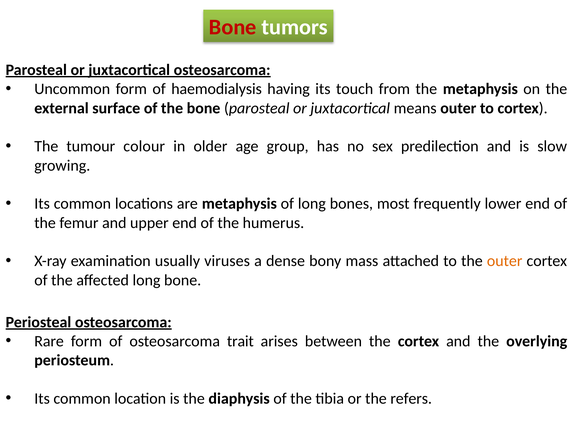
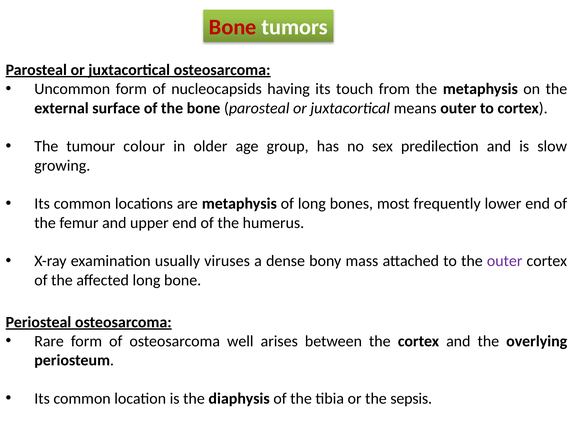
haemodialysis: haemodialysis -> nucleocapsids (217, 89)
outer colour: orange -> purple (505, 261)
trait: trait -> well (240, 341)
refers: refers -> sepsis (411, 398)
